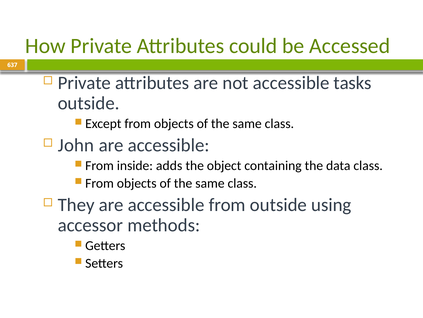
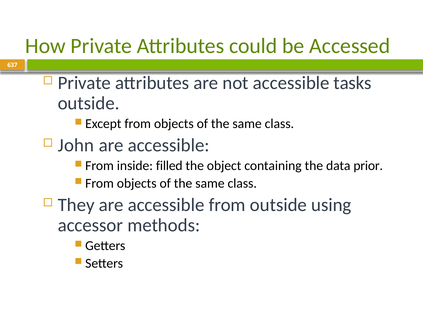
adds: adds -> filled (169, 165)
data class: class -> prior (368, 165)
